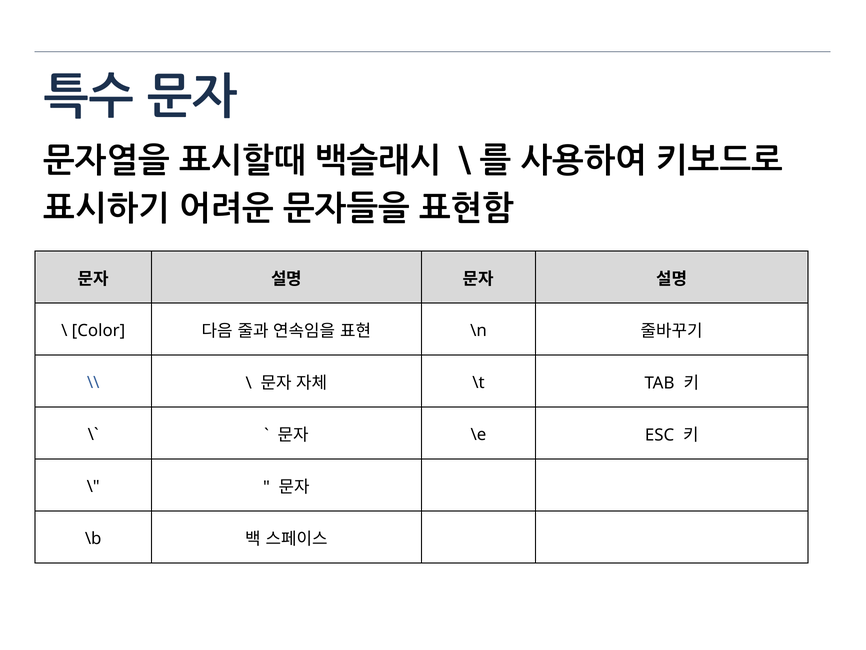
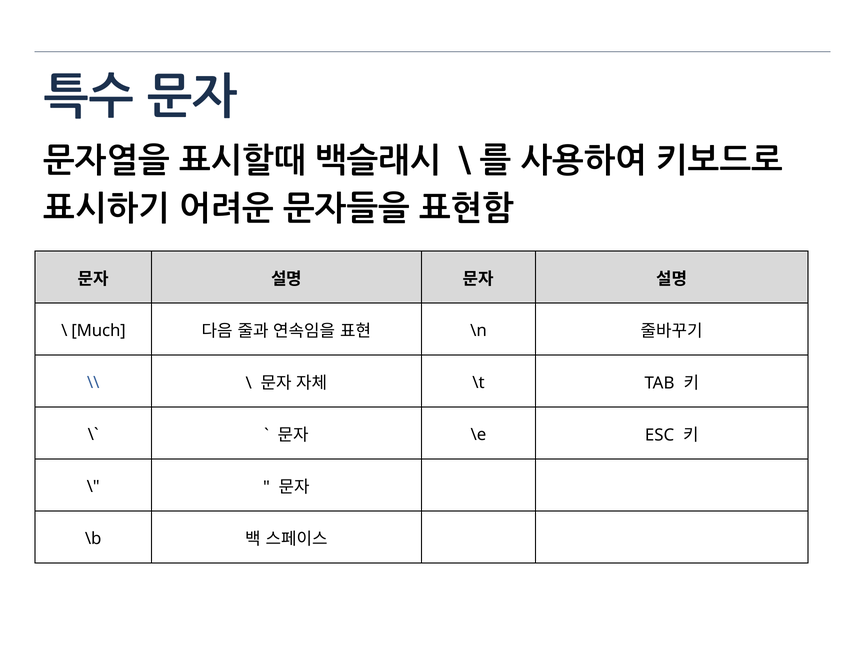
Color: Color -> Much (99, 330)
